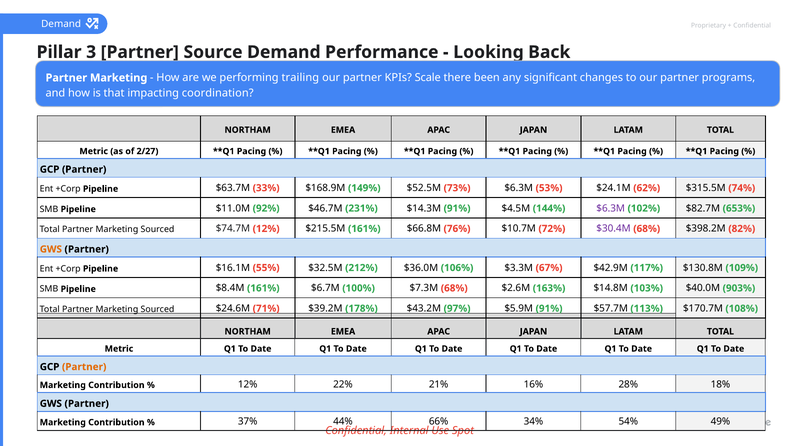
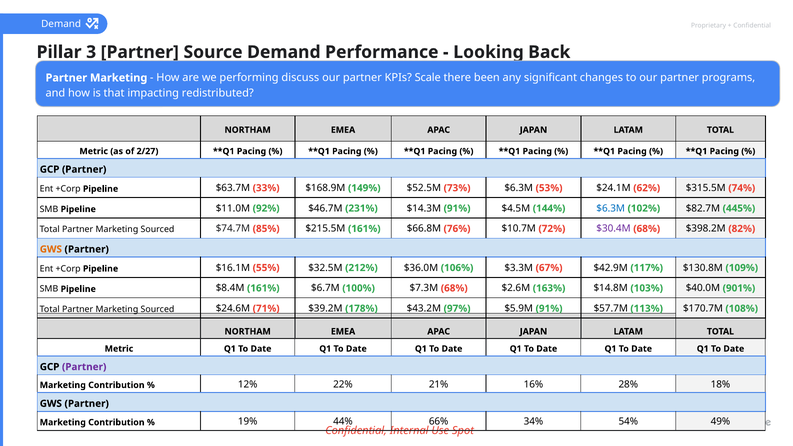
trailing: trailing -> discuss (300, 78)
coordination: coordination -> redistributed (218, 93)
$6.3M colour: purple -> blue (611, 208)
653%: 653% -> 445% (739, 208)
$74.7M 12%: 12% -> 85% (266, 229)
903%: 903% -> 901% (739, 288)
Partner colour: orange -> purple (84, 367)
37%: 37% -> 19% (248, 422)
